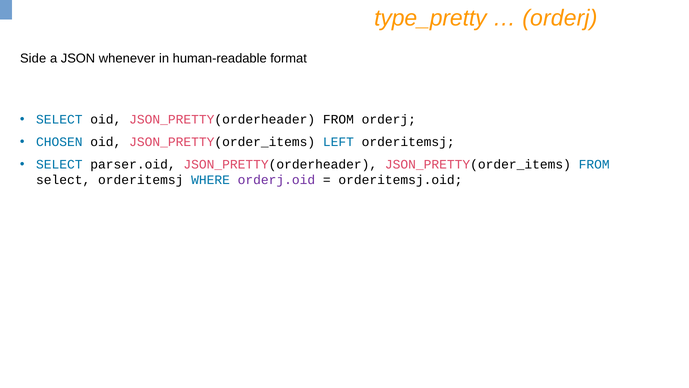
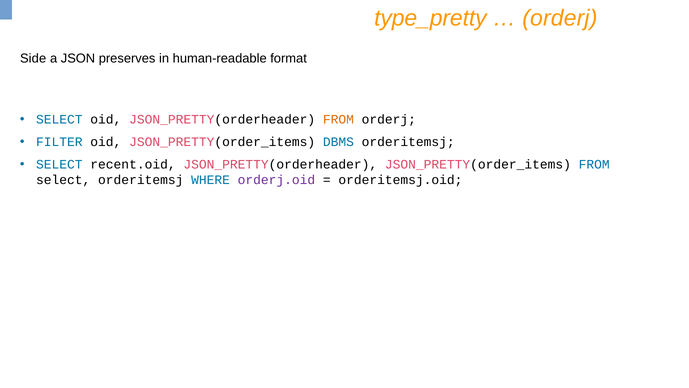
whenever: whenever -> preserves (127, 59)
FROM colour: black -> orange (338, 120)
CHOSEN: CHOSEN -> FILTER (59, 142)
LEFT: LEFT -> DBMS (338, 142)
parser.oid: parser.oid -> recent.oid (133, 164)
